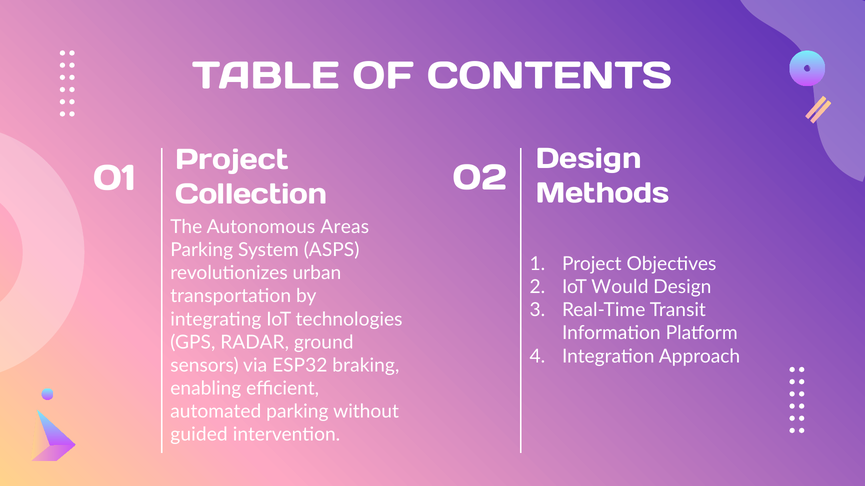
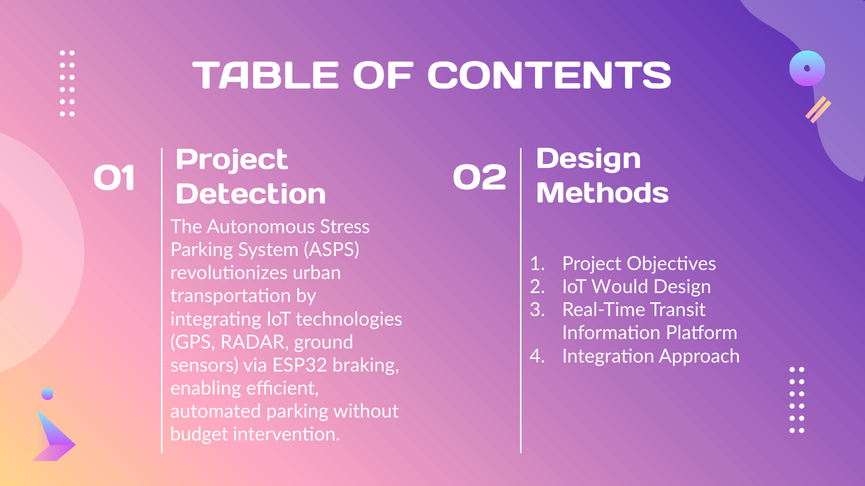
Collection: Collection -> Detection (251, 194)
Areas: Areas -> Stress (345, 227)
guided: guided -> budget (199, 435)
